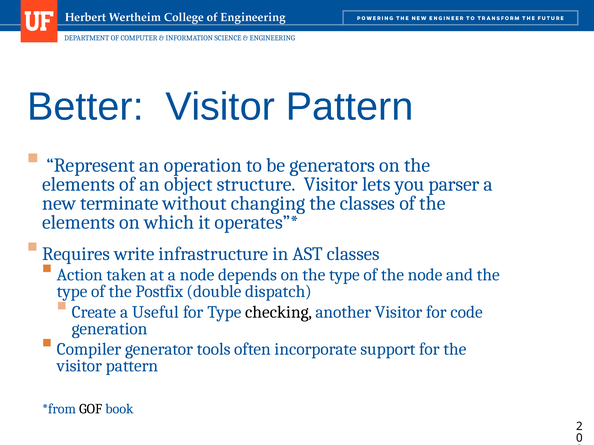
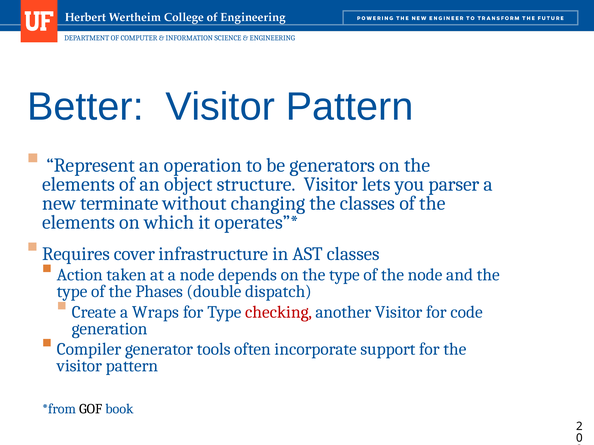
write: write -> cover (134, 254)
Postfix: Postfix -> Phases (159, 292)
Useful: Useful -> Wraps (156, 312)
checking colour: black -> red (279, 312)
